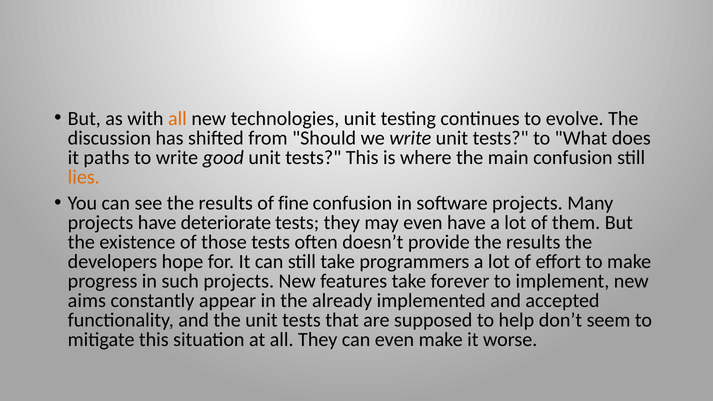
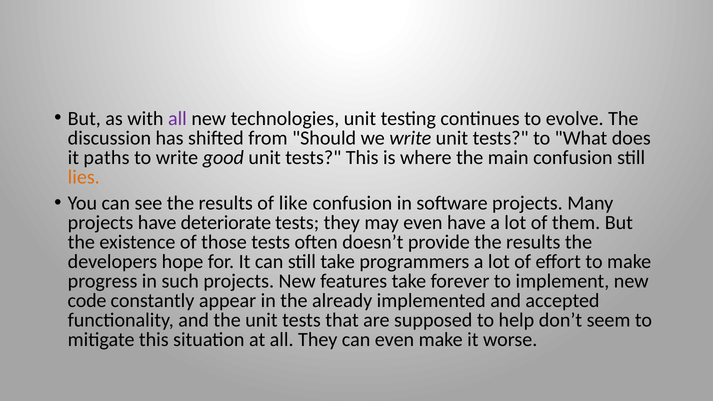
all colour: orange -> purple (177, 118)
fine: fine -> like (293, 203)
aims: aims -> code (87, 301)
